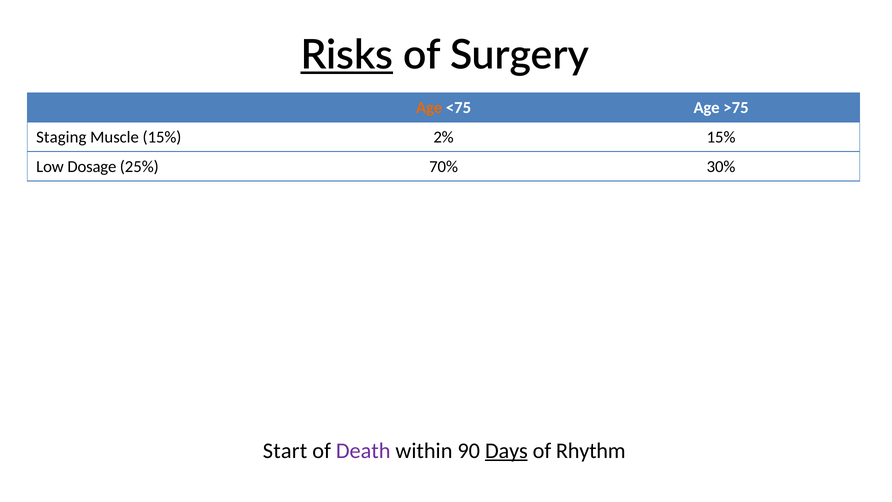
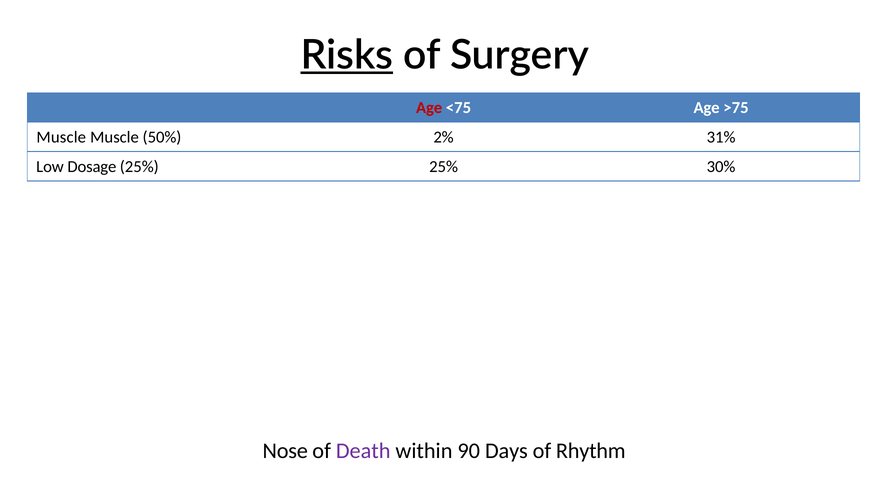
Age colour: orange -> red (429, 108)
Staging: Staging -> Muscle (61, 137)
Muscle 15%: 15% -> 50% (162, 137)
2% 15%: 15% -> 31% (721, 137)
25% 70%: 70% -> 25% (444, 166)
Start: Start -> Nose (285, 450)
Days underline: present -> none (506, 450)
